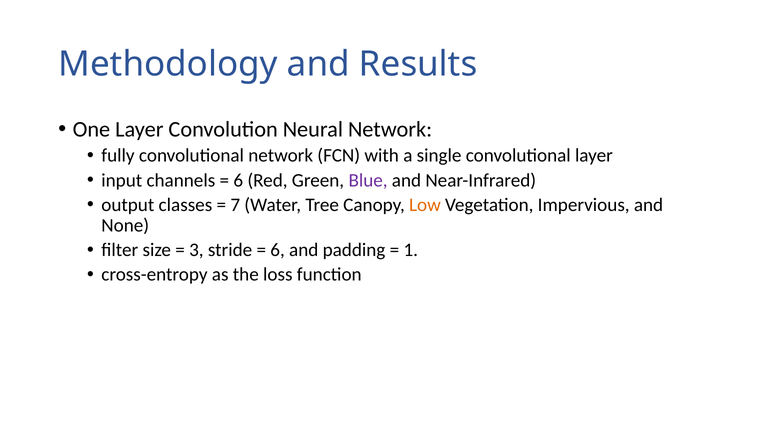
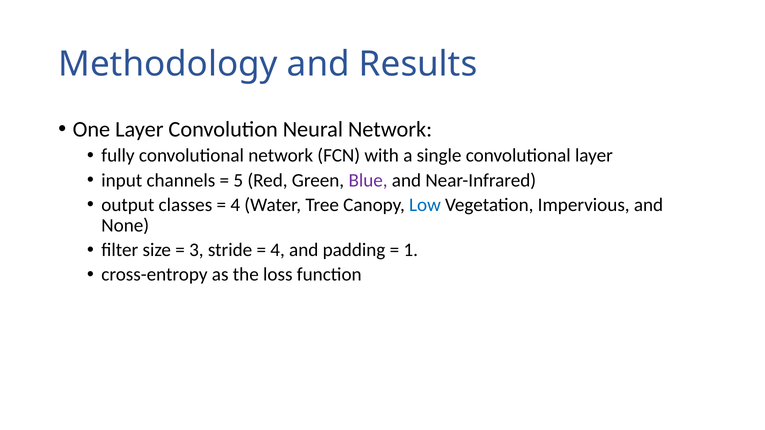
6: 6 -> 5 (238, 180)
7: 7 -> 4 (235, 205)
Low colour: orange -> blue (425, 205)
6: 6 -> 4 (278, 250)
